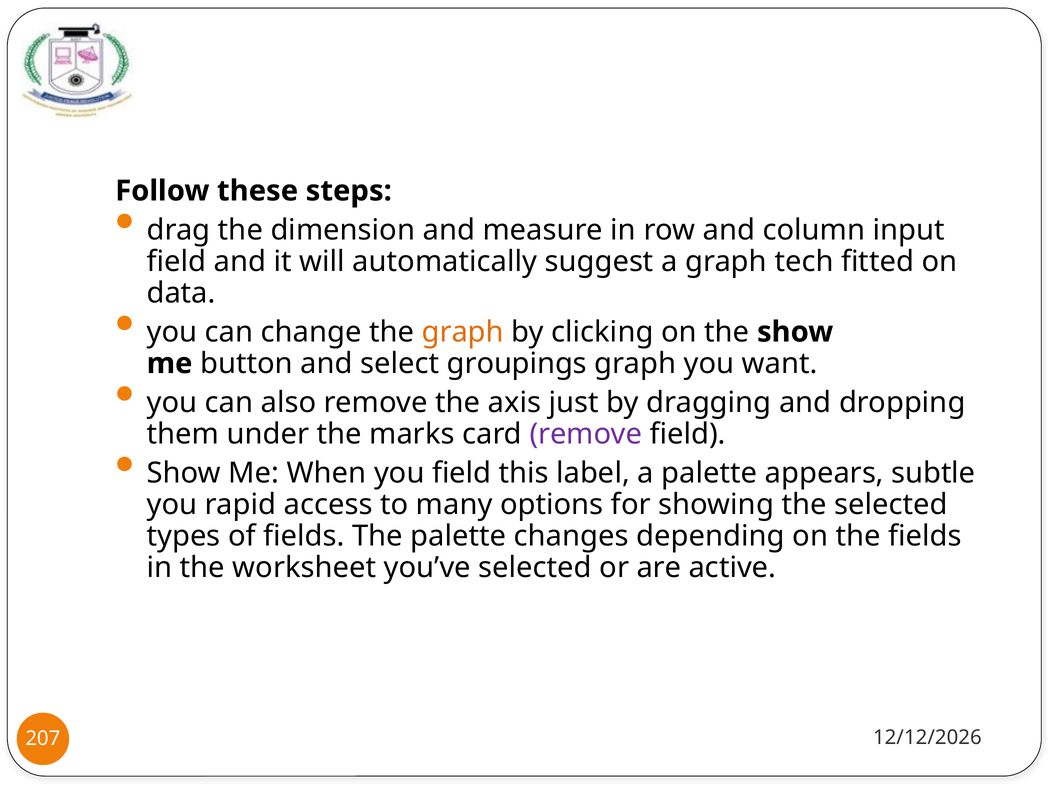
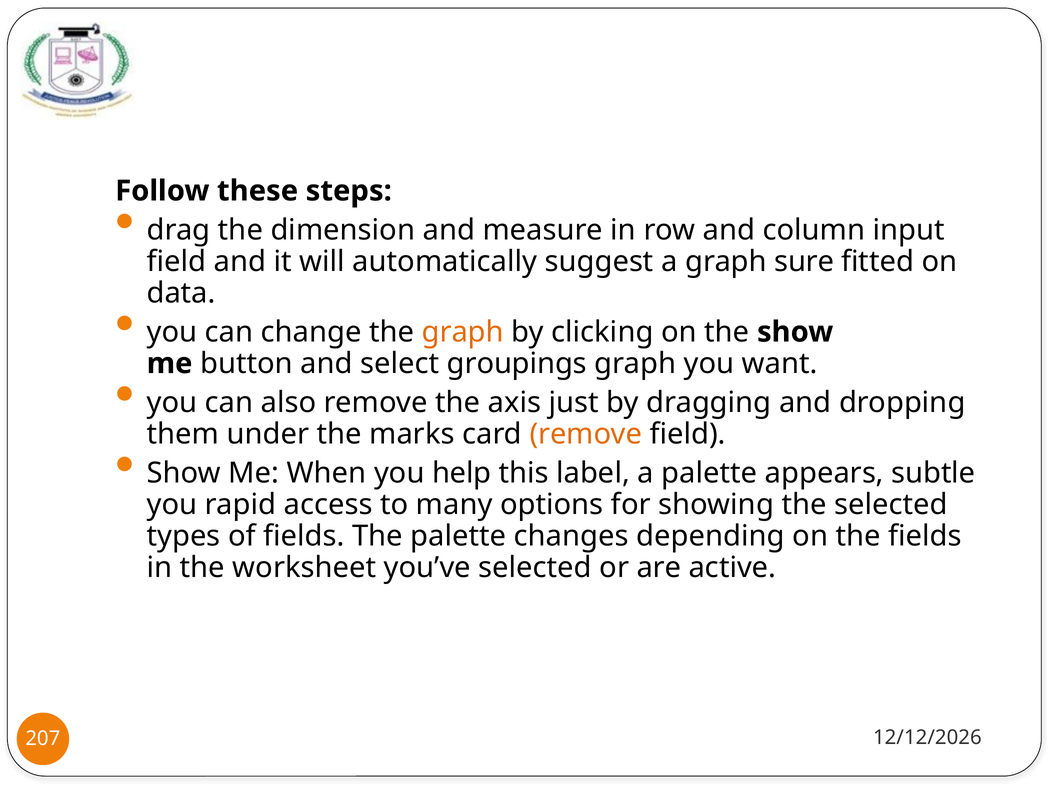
tech: tech -> sure (804, 261)
remove colour: purple -> orange (586, 434)
you field: field -> help (462, 473)
